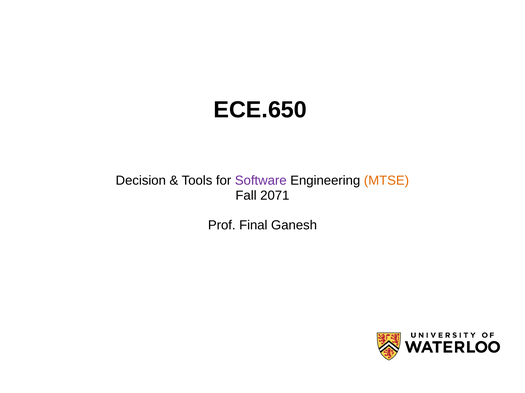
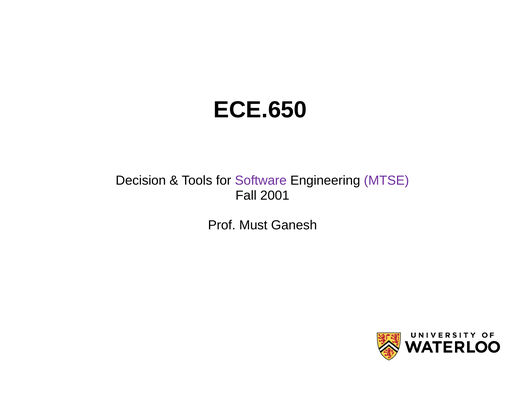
MTSE colour: orange -> purple (386, 181)
2071: 2071 -> 2001 (275, 196)
Final: Final -> Must (253, 226)
